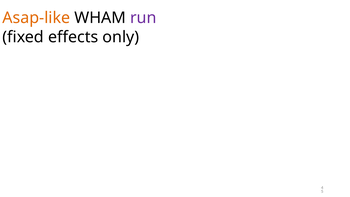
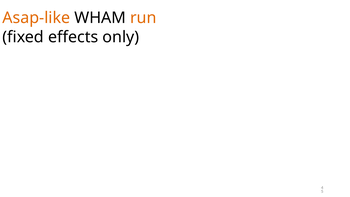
run colour: purple -> orange (143, 18)
